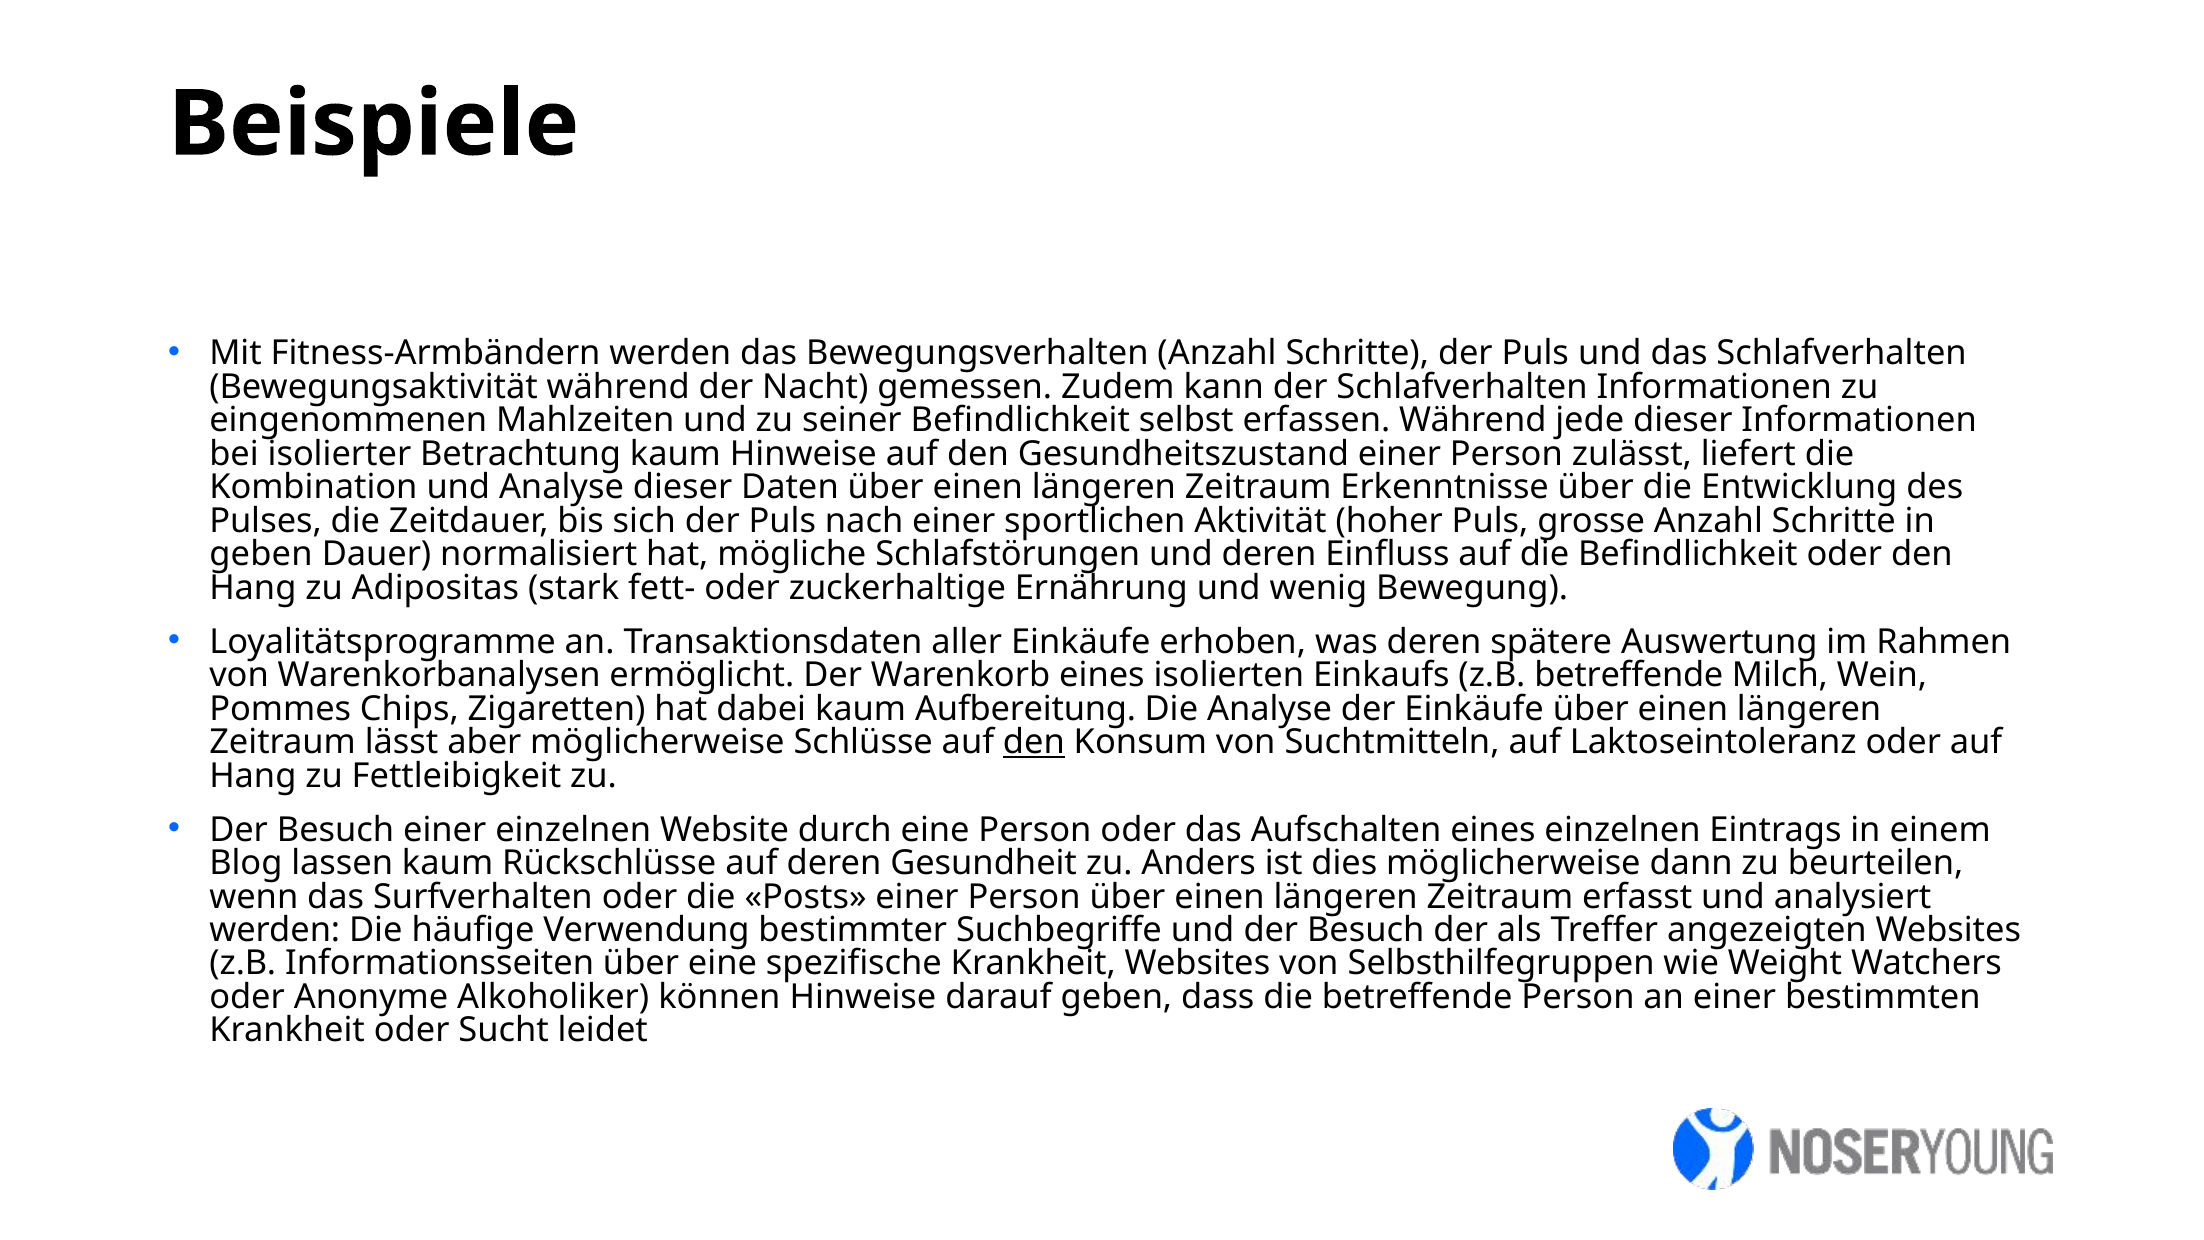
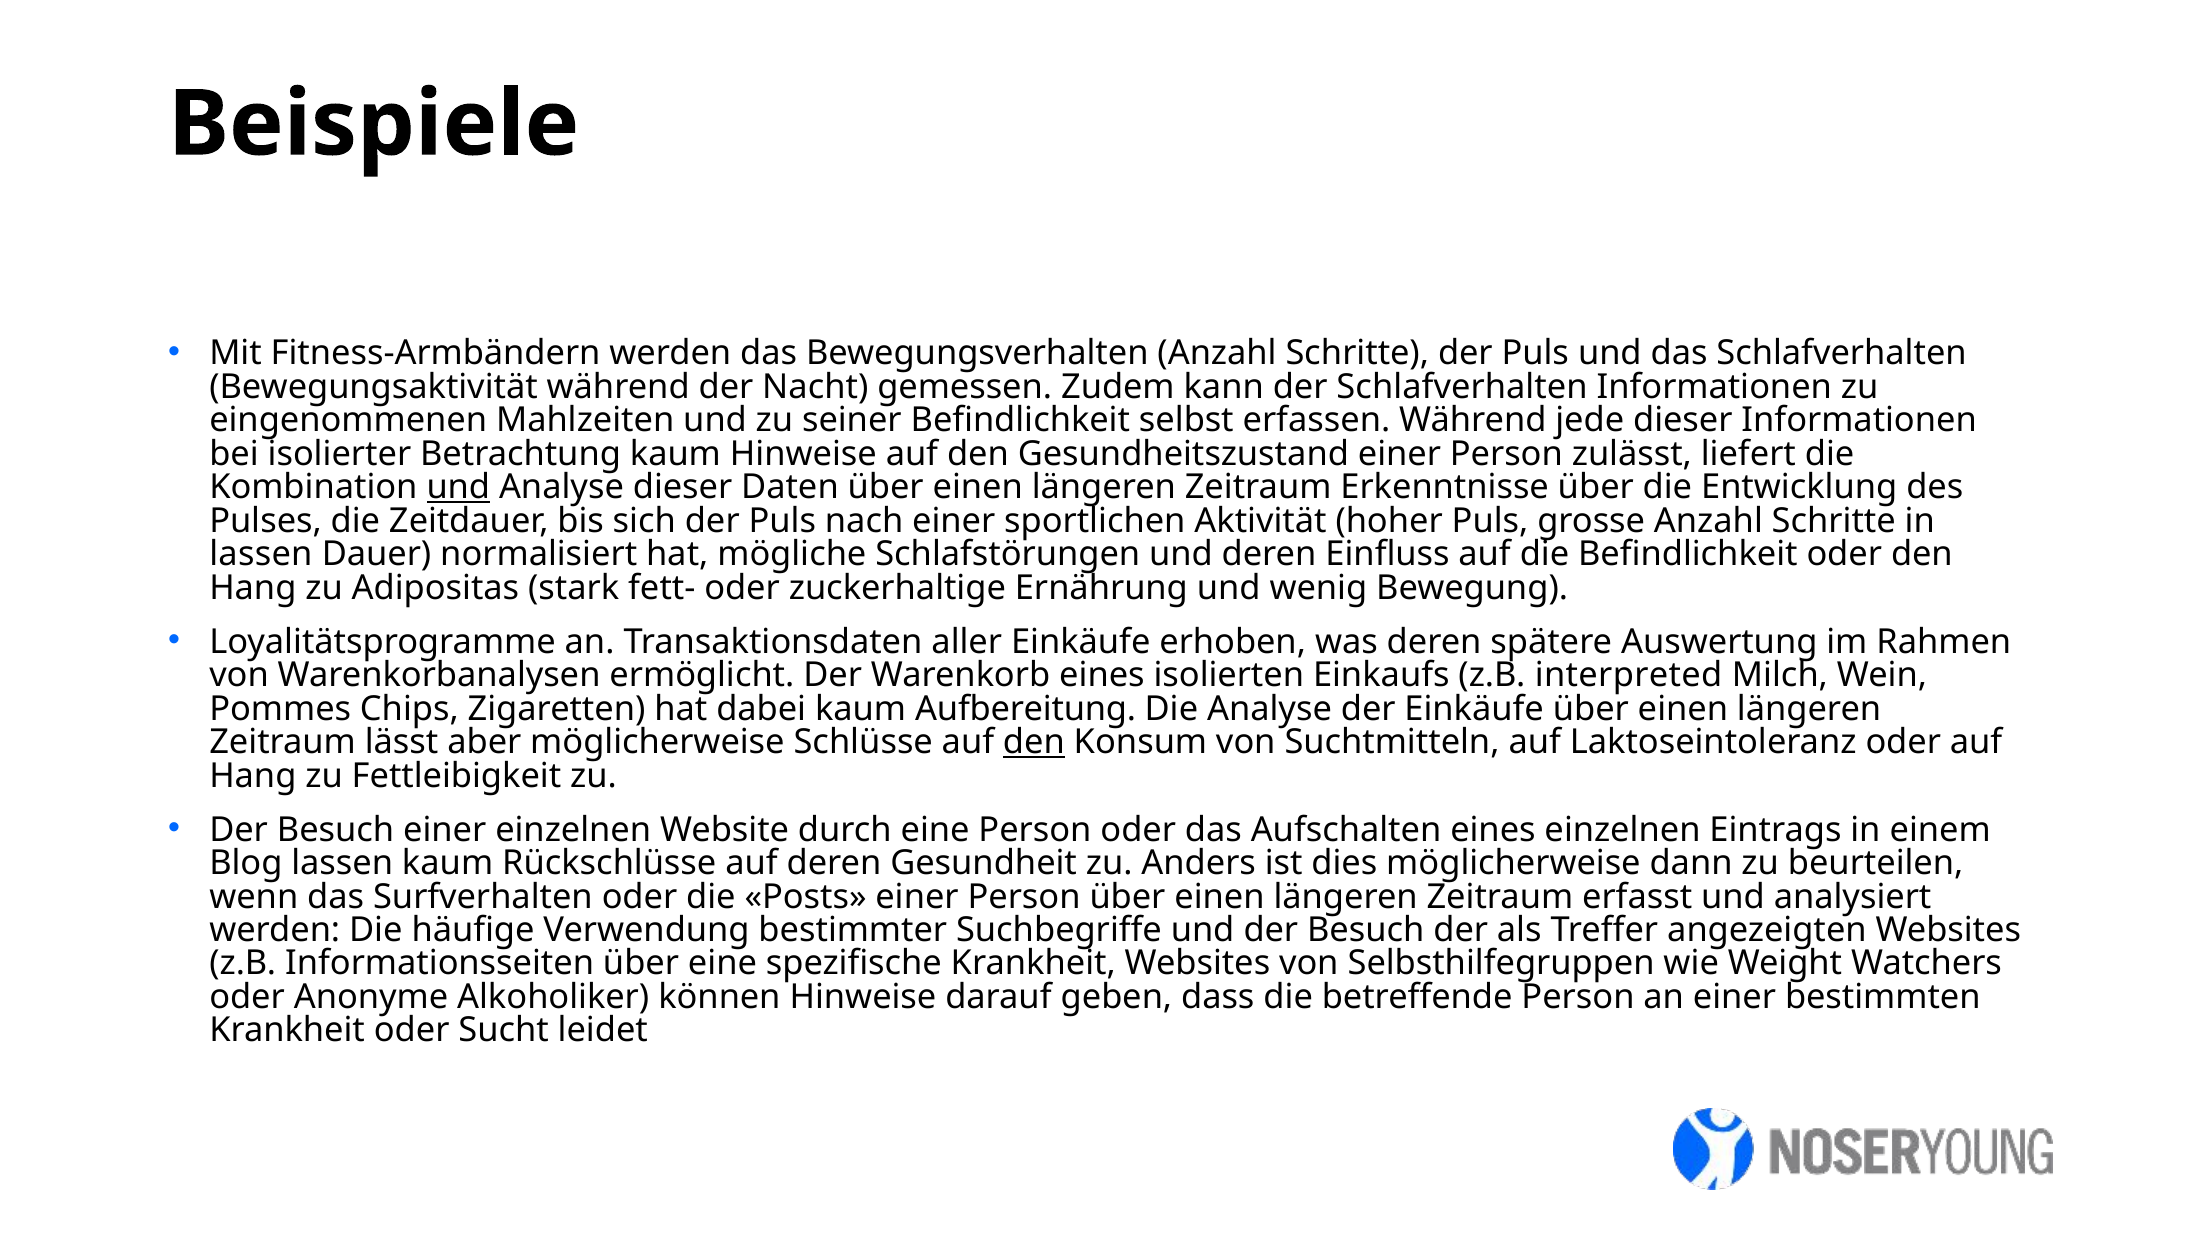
und underline: none -> present (458, 487)
geben: geben -> lassen (261, 554)
z.B betreffende: betreffende -> interpreted (1629, 675)
